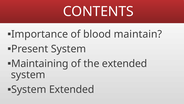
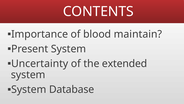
Maintaining: Maintaining -> Uncertainty (40, 63)
System Extended: Extended -> Database (72, 89)
